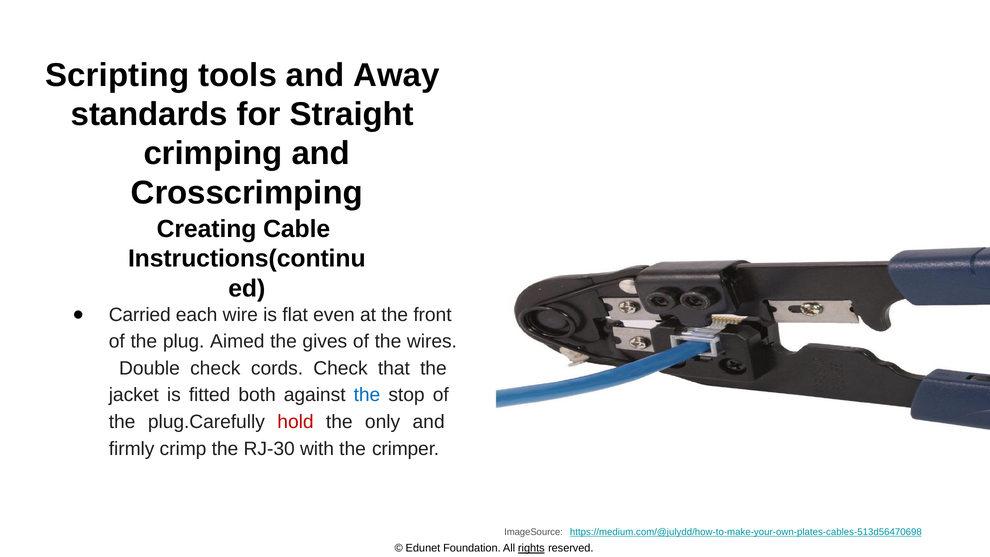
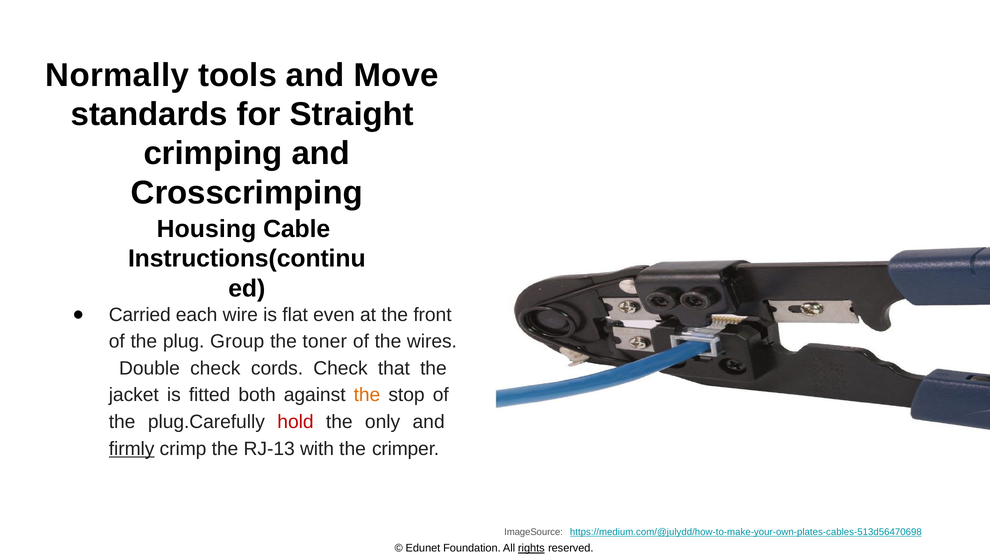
Scripting: Scripting -> Normally (117, 75)
Away: Away -> Move (396, 75)
Creating: Creating -> Housing (206, 229)
Aimed: Aimed -> Group (237, 342)
gives: gives -> toner (325, 342)
the colour: blue -> orange (367, 395)
firmly underline: none -> present (132, 449)
RJ-30: RJ-30 -> RJ-13 (269, 449)
